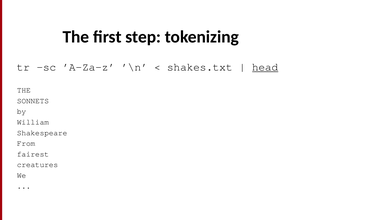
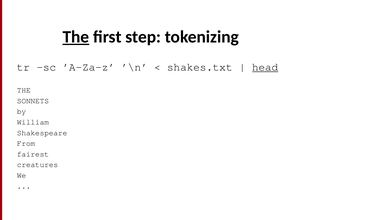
The underline: none -> present (76, 37)
